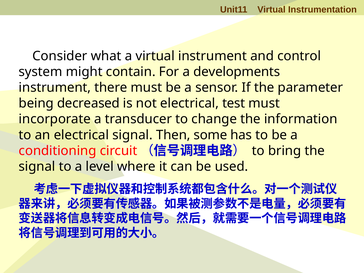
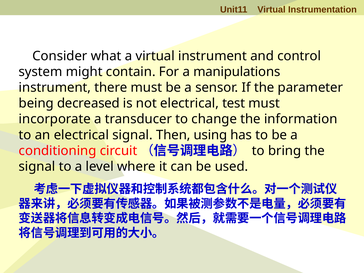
developments: developments -> manipulations (237, 72)
some: some -> using (210, 135)
